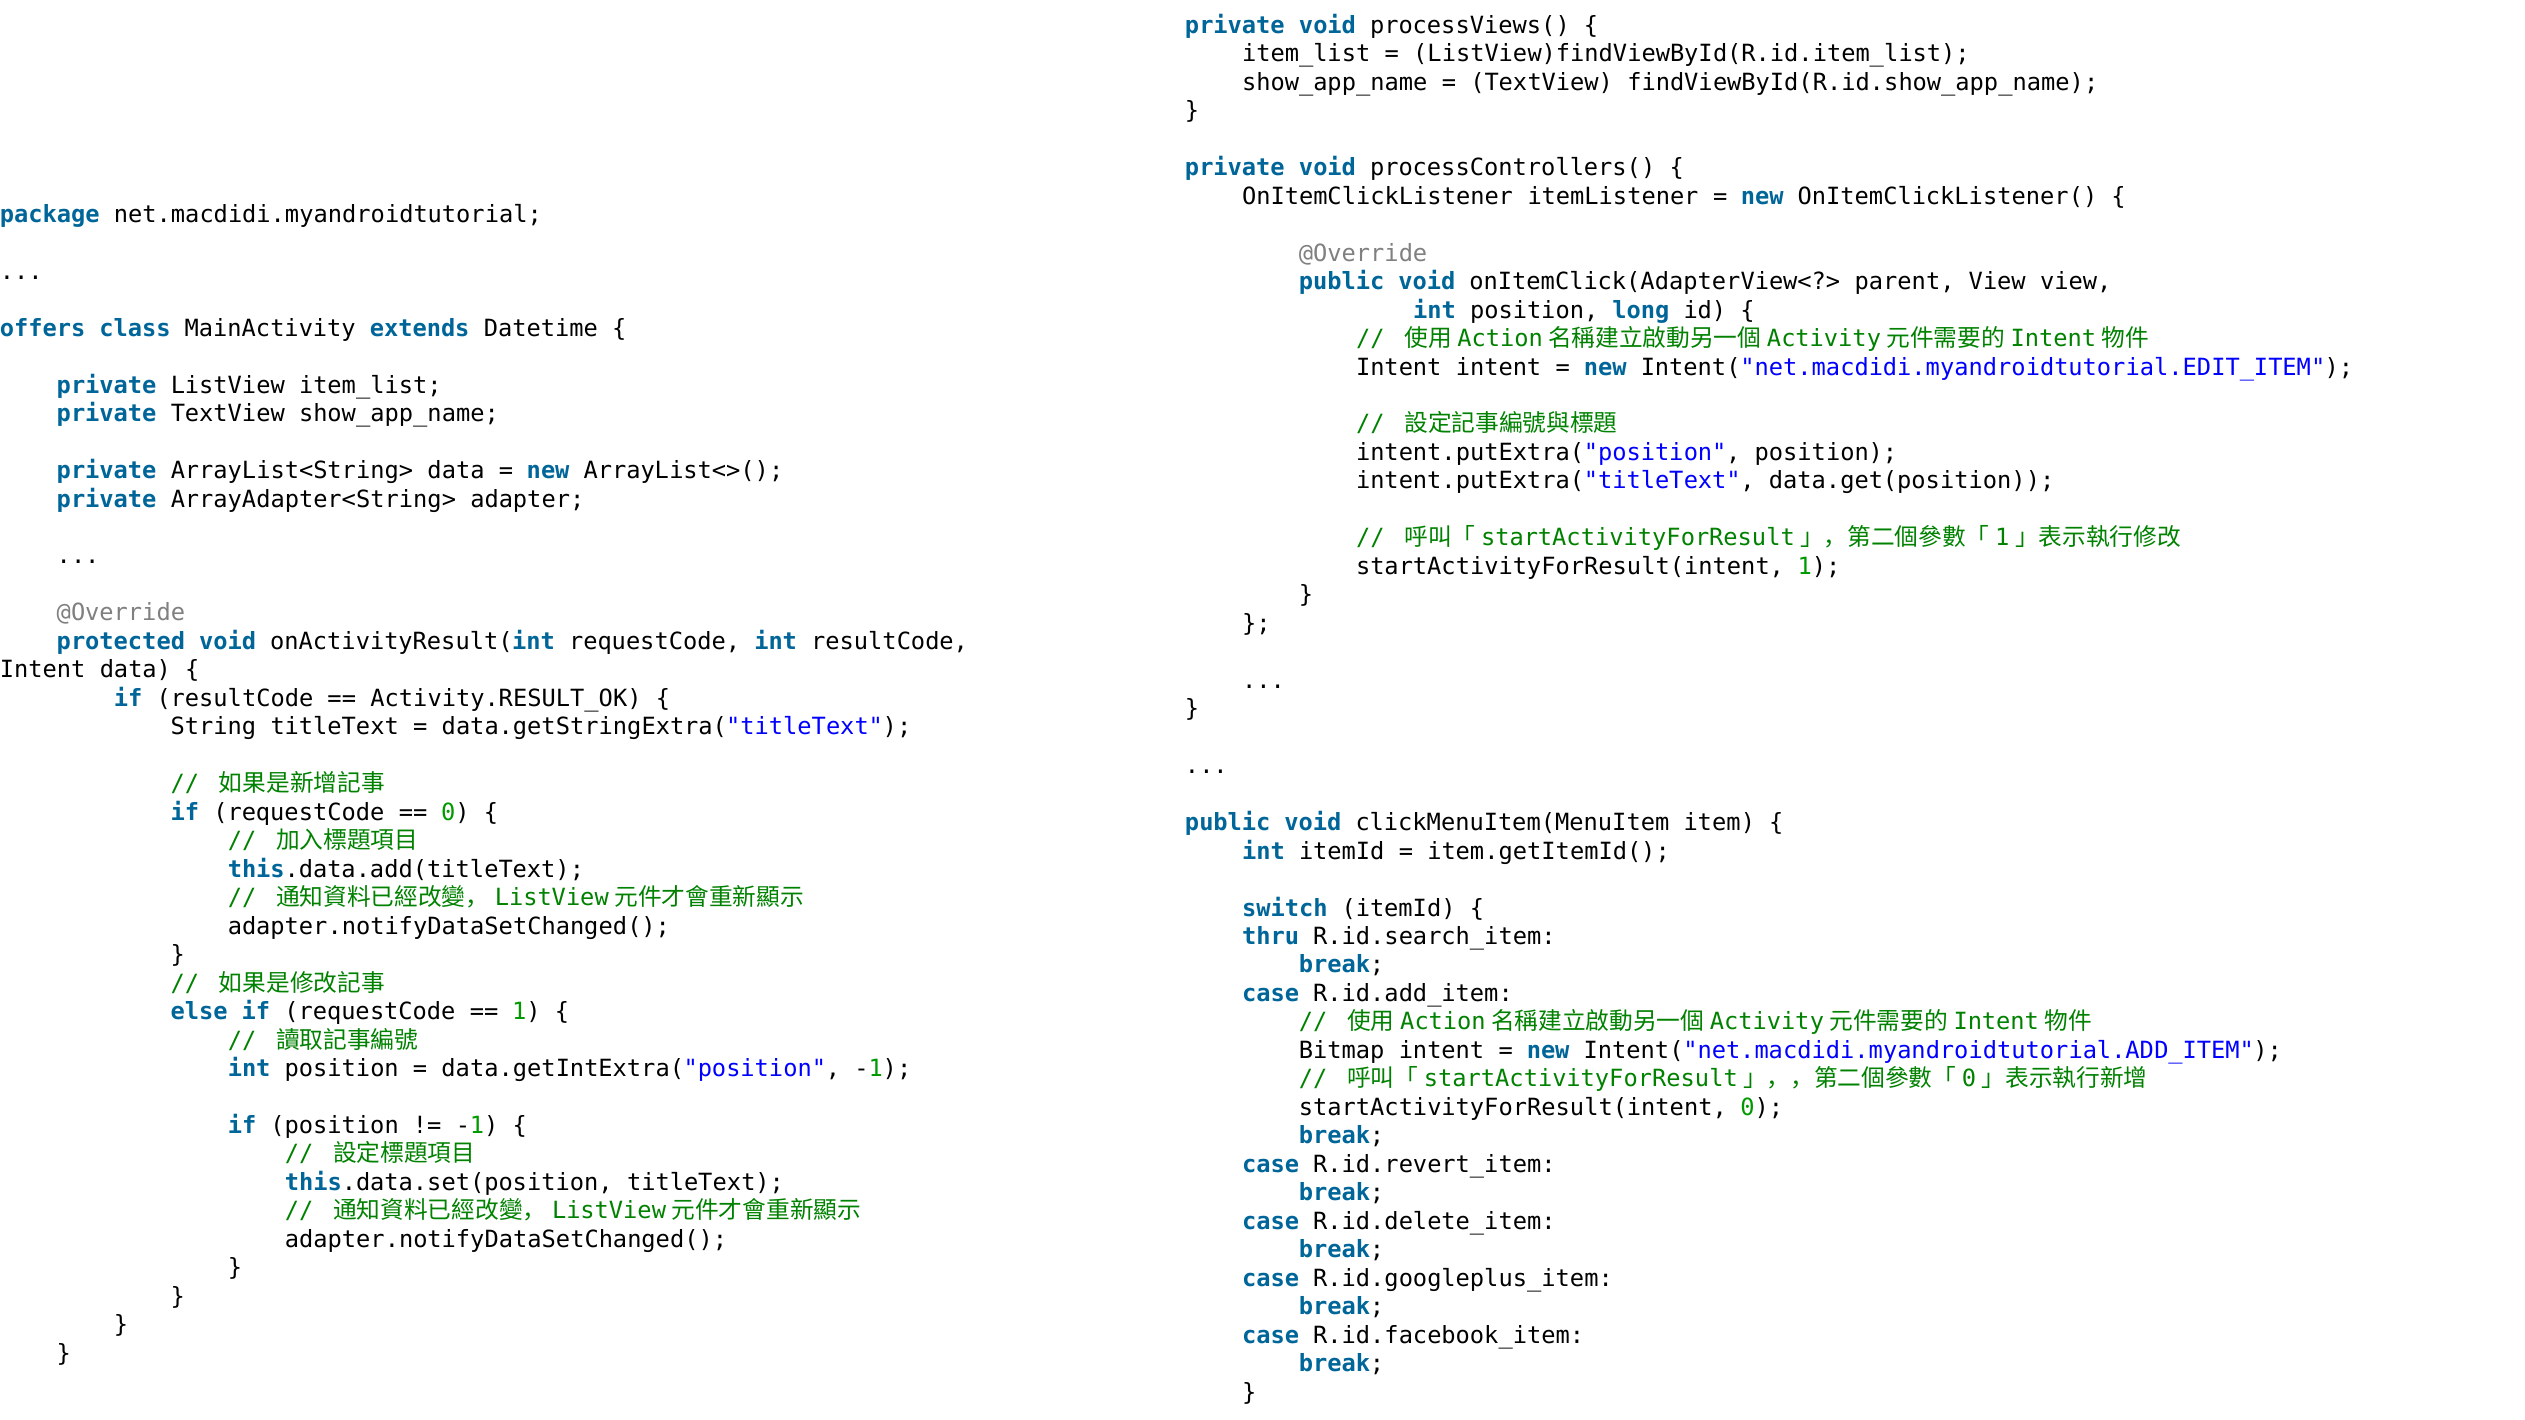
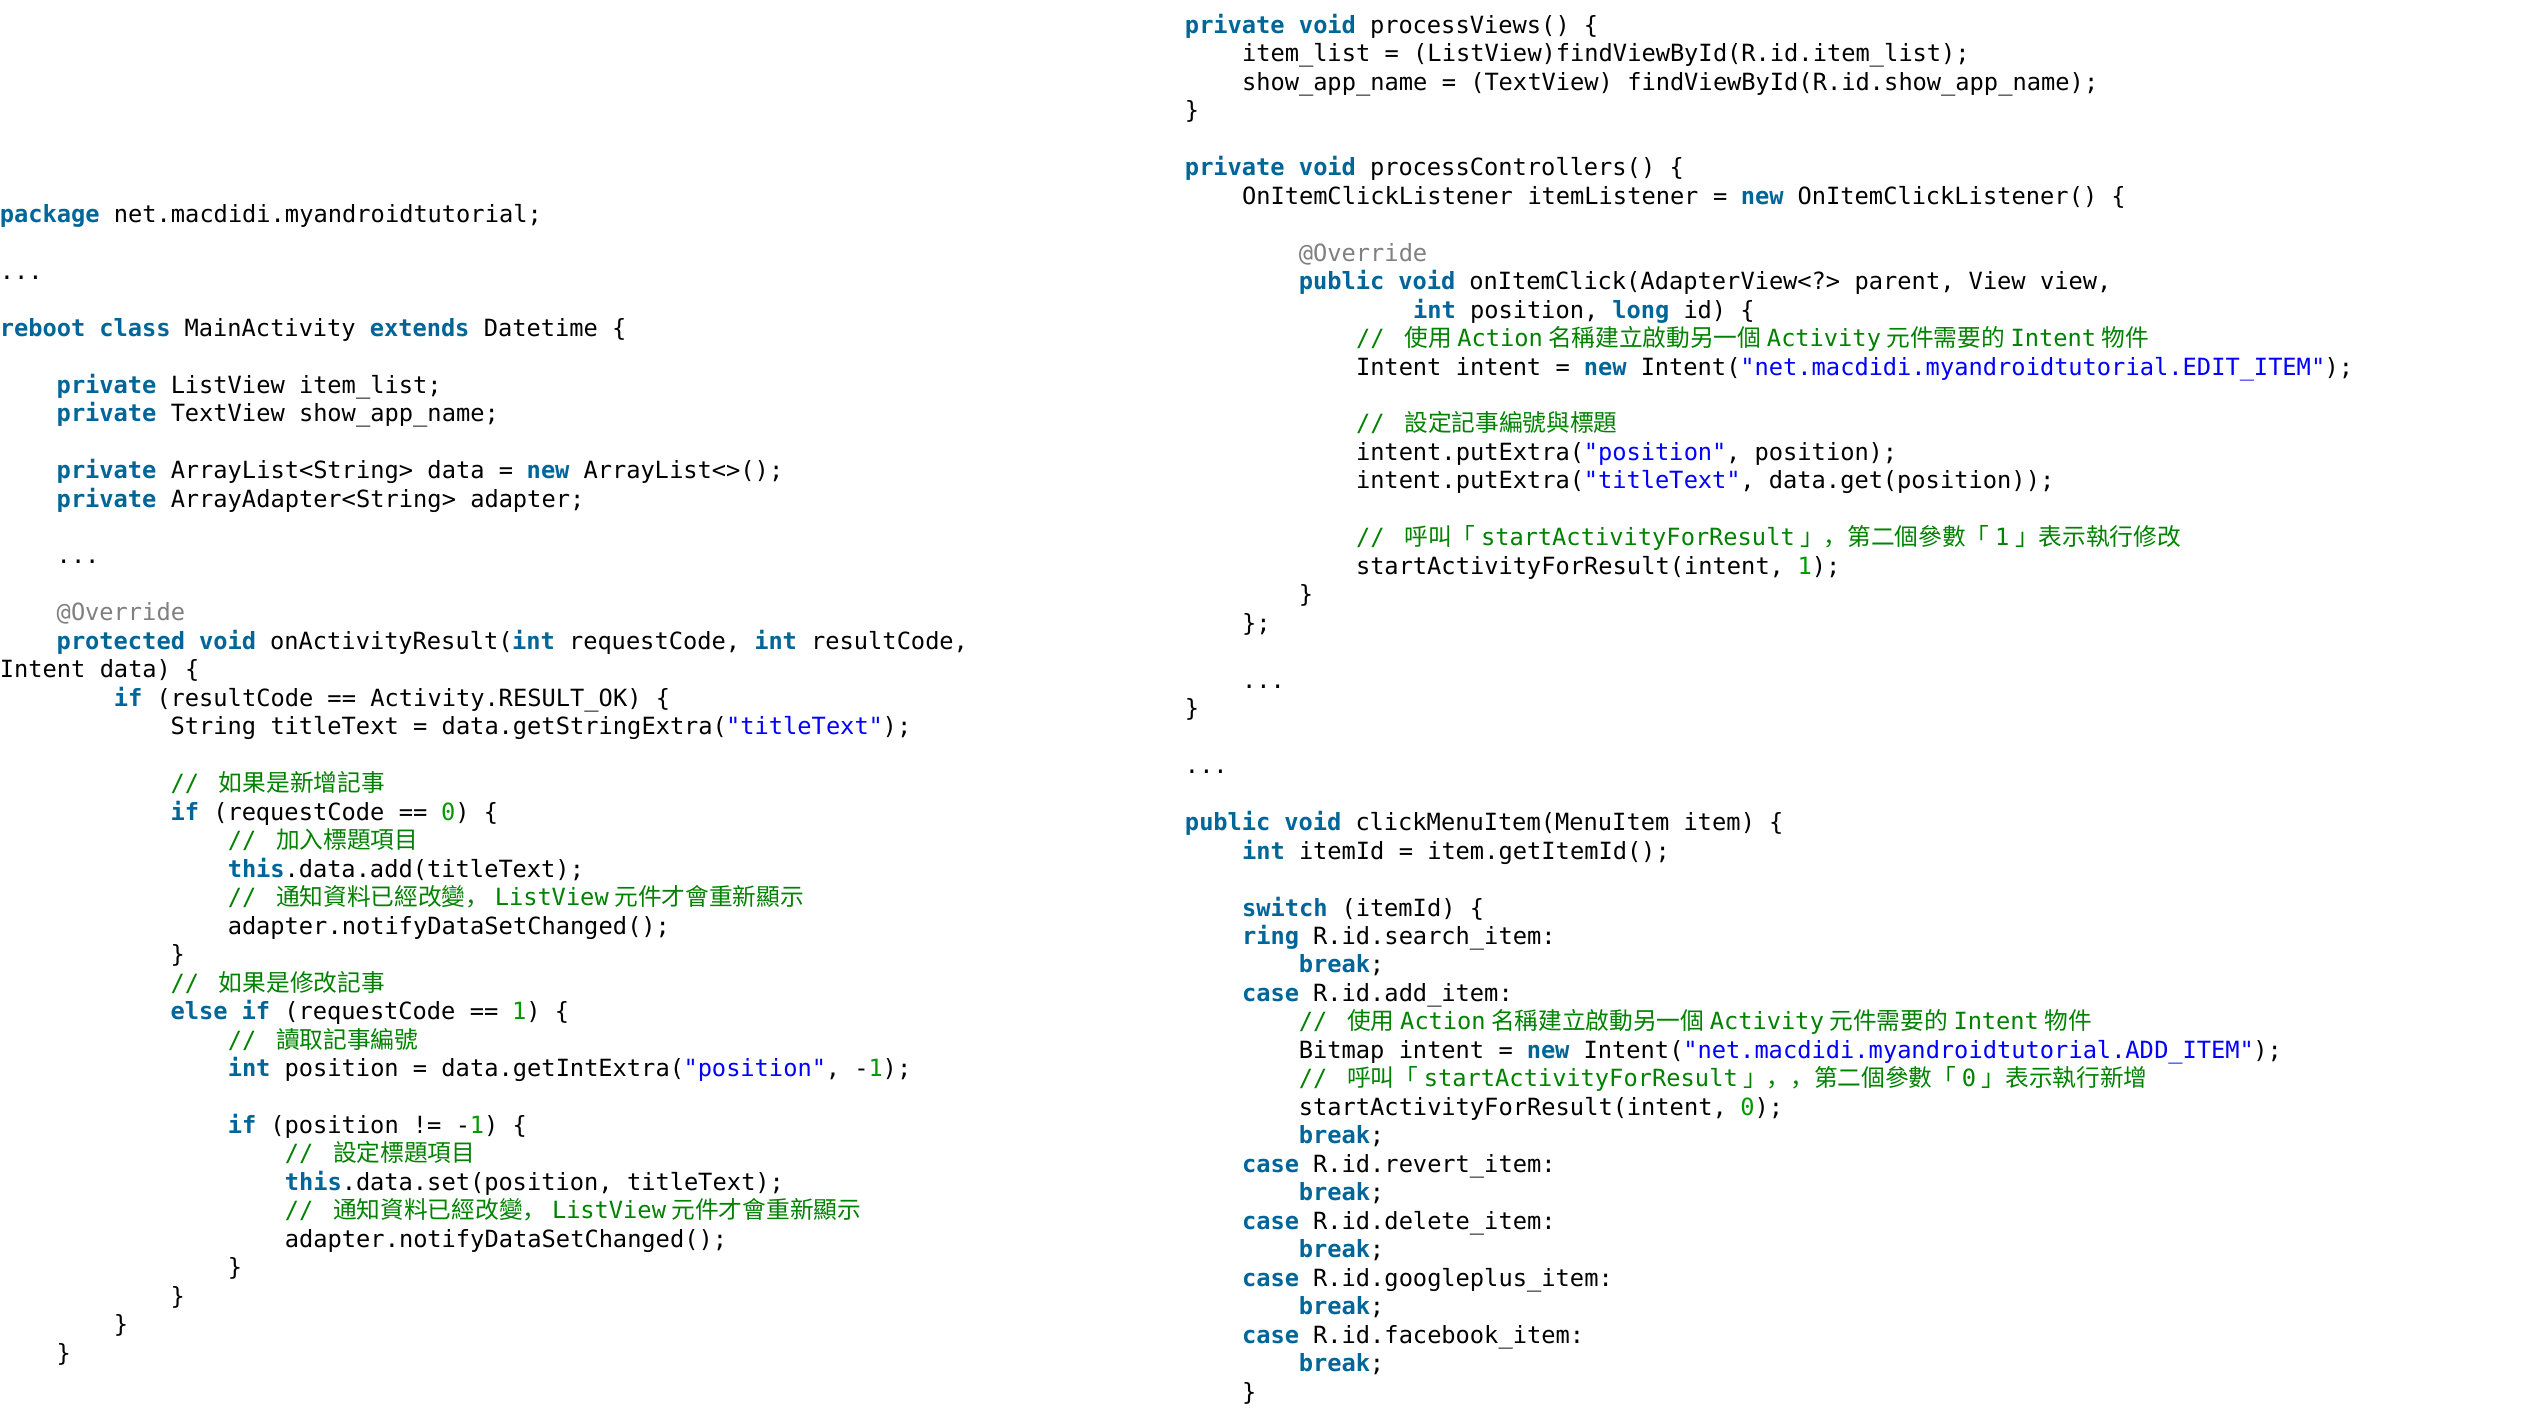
offers: offers -> reboot (43, 328)
thru: thru -> ring (1271, 937)
